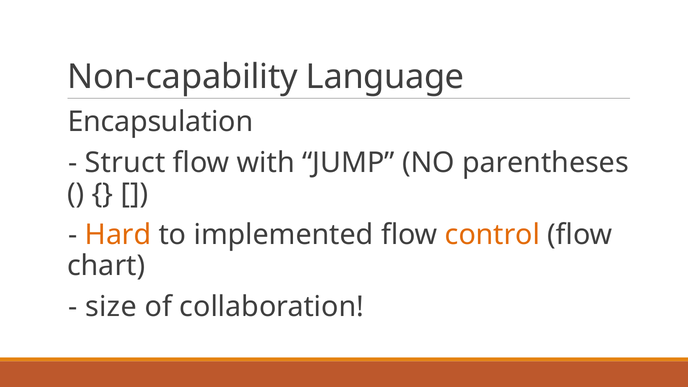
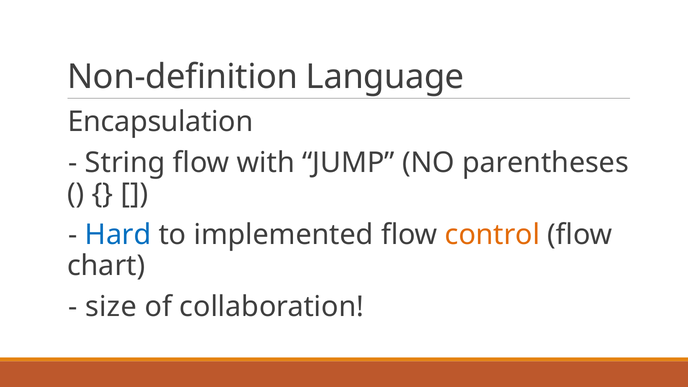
Non-capability: Non-capability -> Non-definition (183, 77)
Struct: Struct -> String (125, 163)
Hard colour: orange -> blue (118, 235)
